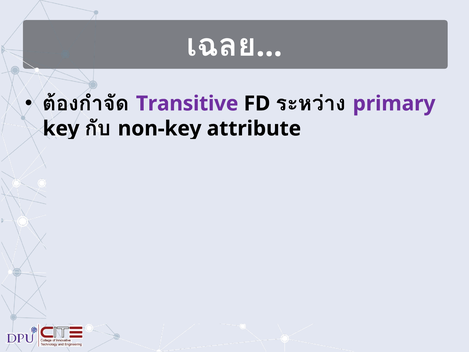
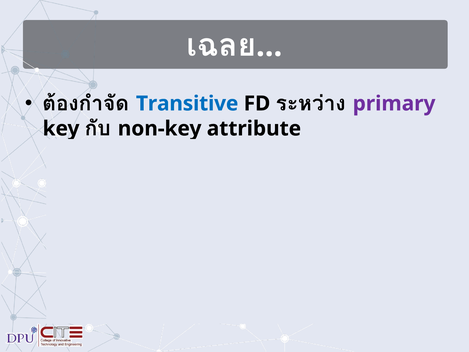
Transitive colour: purple -> blue (187, 103)
